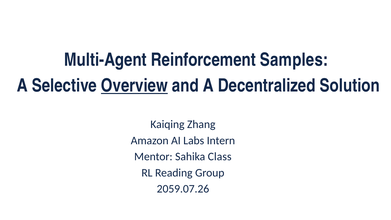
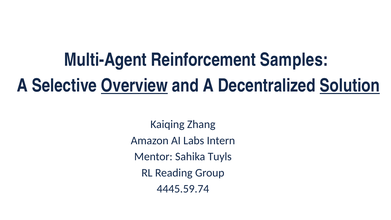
Solution underline: none -> present (350, 86)
Class: Class -> Tuyls (220, 157)
2059.07.26: 2059.07.26 -> 4445.59.74 (183, 189)
